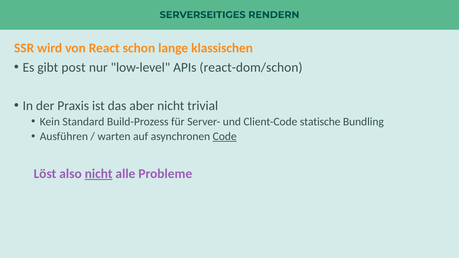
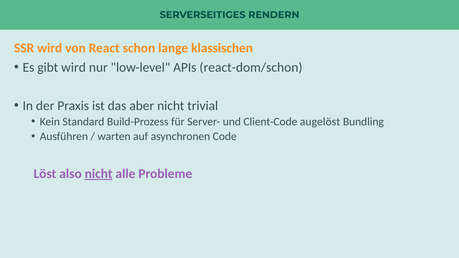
gibt post: post -> wird (74, 67)
statische: statische -> augelöst (320, 122)
Code underline: present -> none (225, 136)
